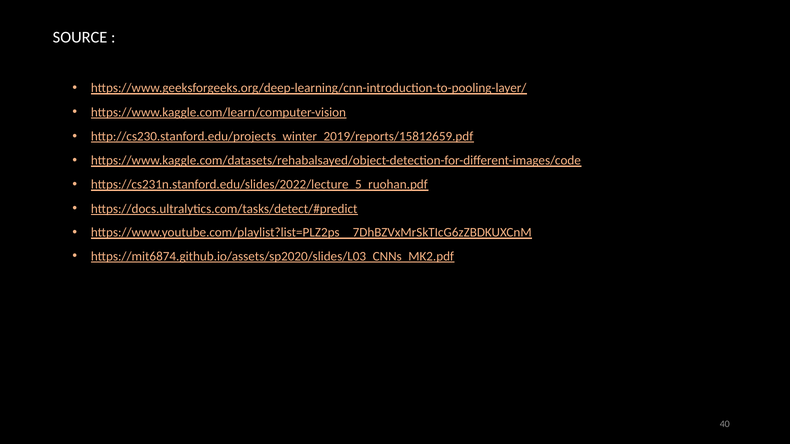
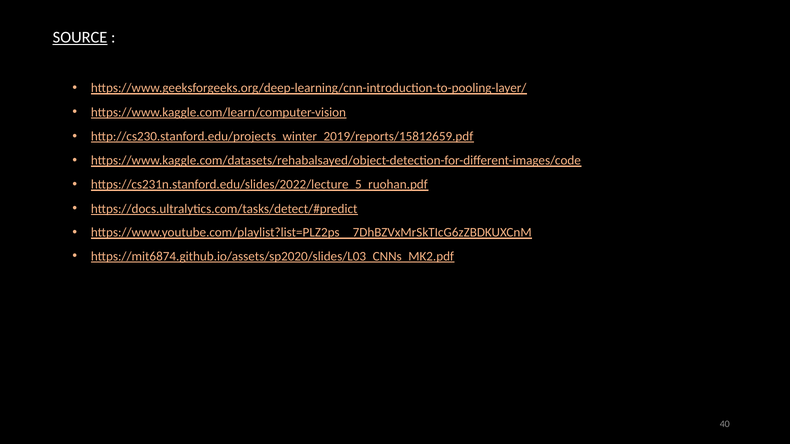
SOURCE underline: none -> present (80, 37)
